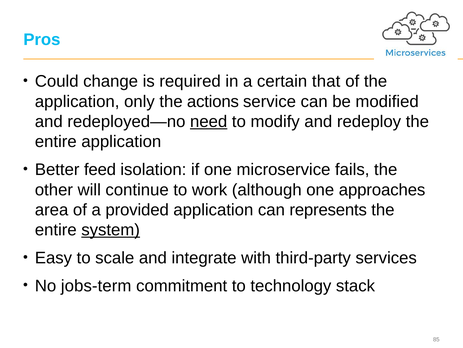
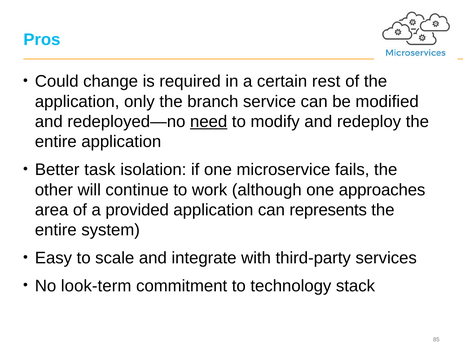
that: that -> rest (326, 81)
actions: actions -> branch (213, 101)
feed: feed -> task (100, 169)
system underline: present -> none (111, 230)
jobs-term: jobs-term -> look-term (96, 285)
